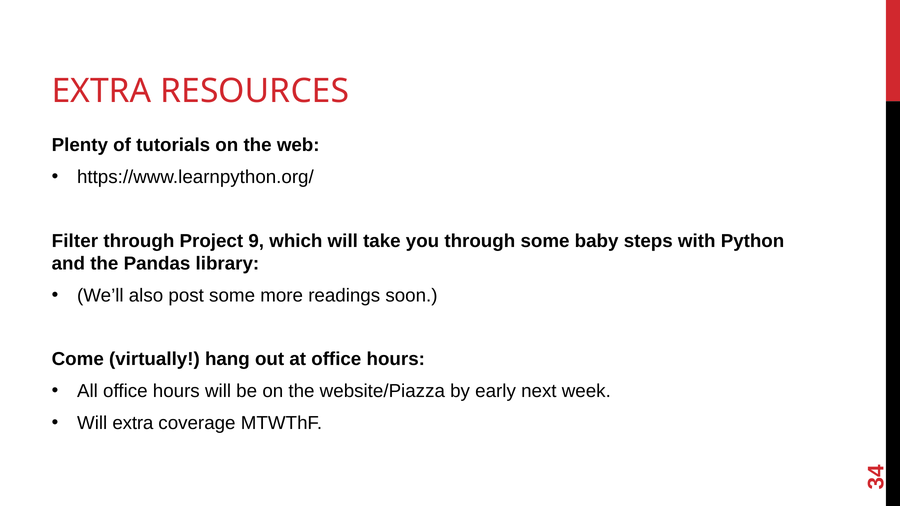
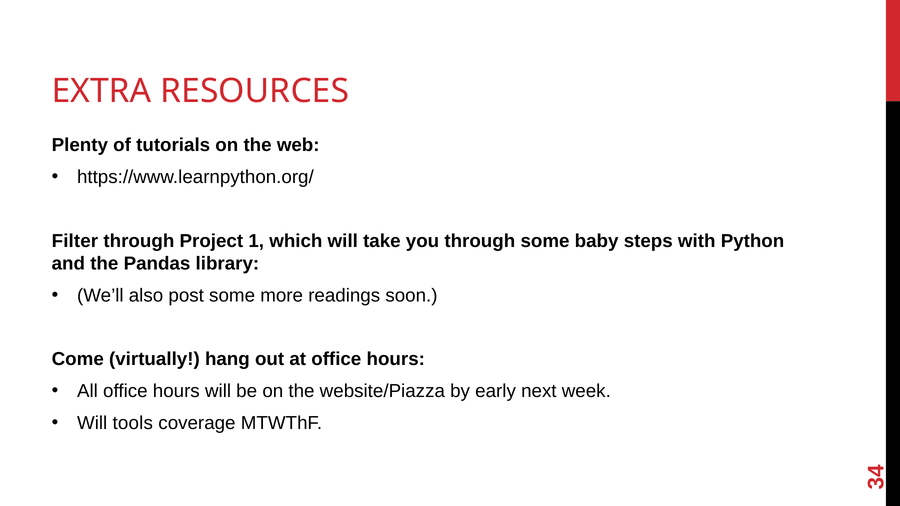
9: 9 -> 1 (256, 241)
Will extra: extra -> tools (133, 423)
